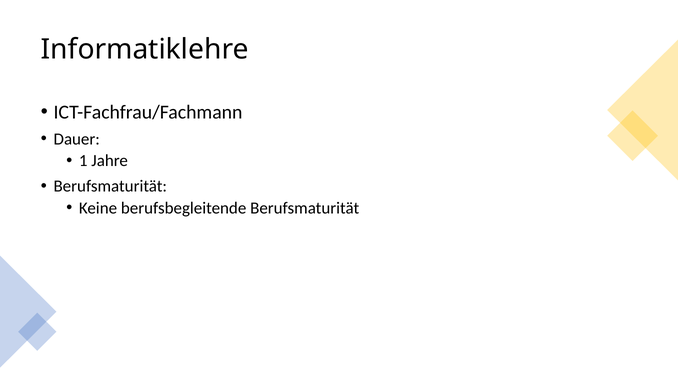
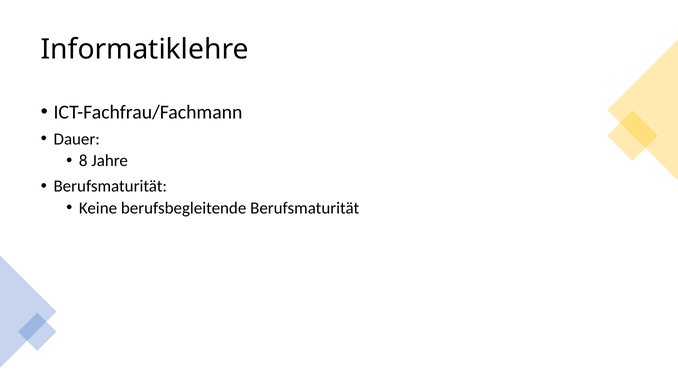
1: 1 -> 8 (83, 161)
